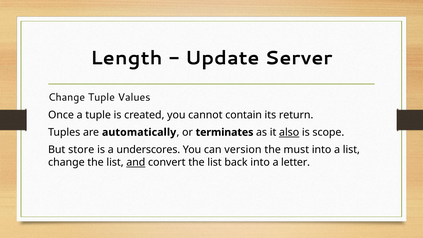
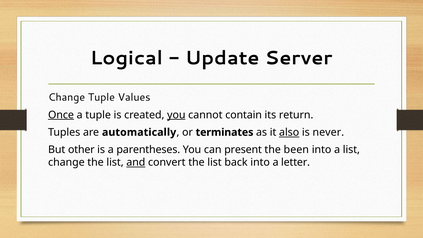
Length: Length -> Logical (127, 58)
Once underline: none -> present (61, 115)
you underline: none -> present (176, 115)
scope: scope -> never (328, 132)
store: store -> other (81, 150)
underscores: underscores -> parentheses (148, 150)
version: version -> present (243, 150)
must: must -> been (296, 150)
